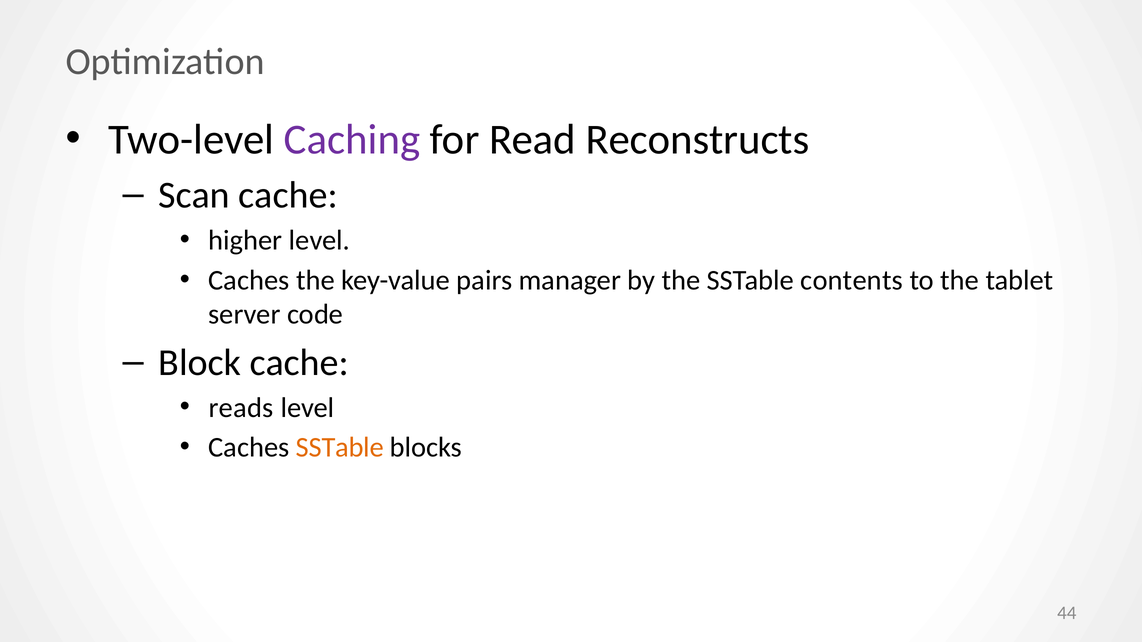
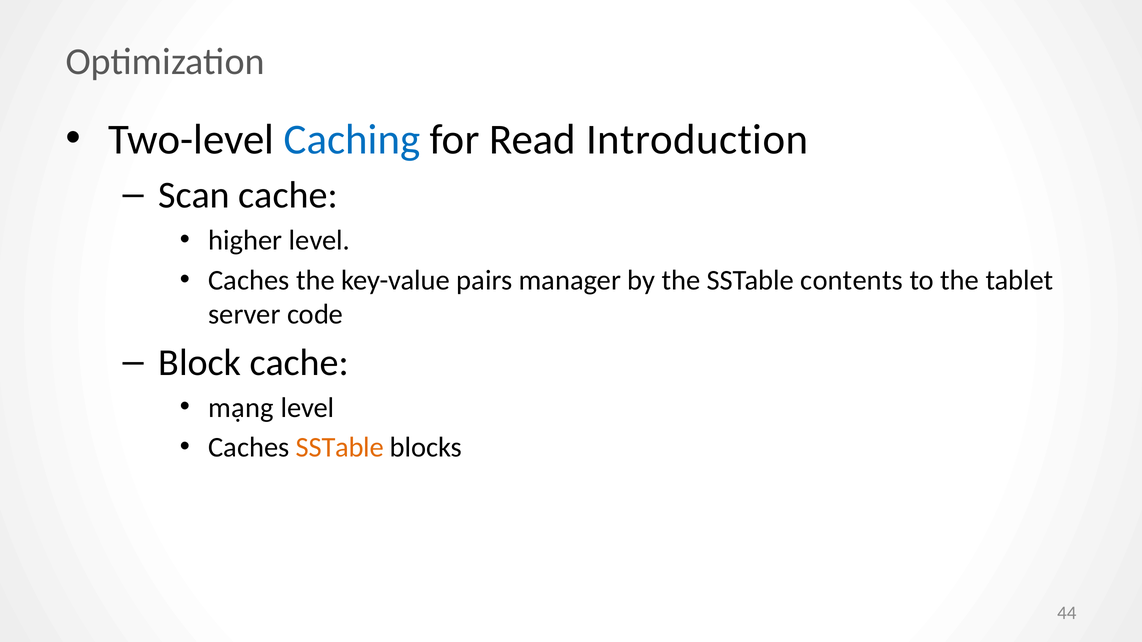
Caching colour: purple -> blue (352, 140)
Reconstructs: Reconstructs -> Introduction (697, 140)
reads: reads -> mạng (241, 408)
